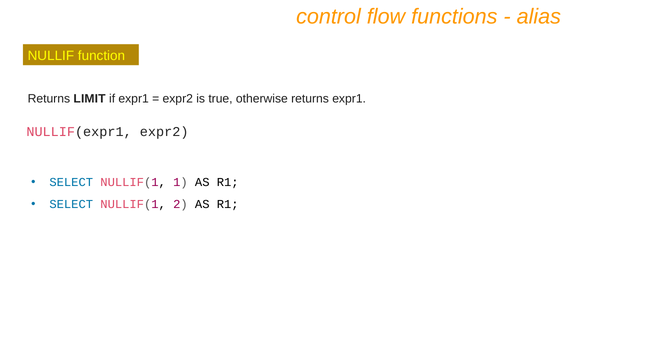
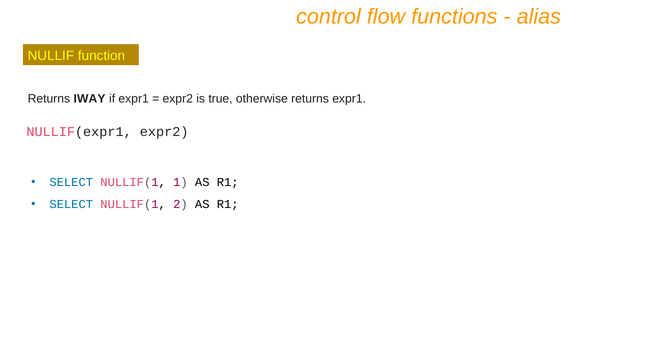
LIMIT: LIMIT -> IWAY (90, 99)
